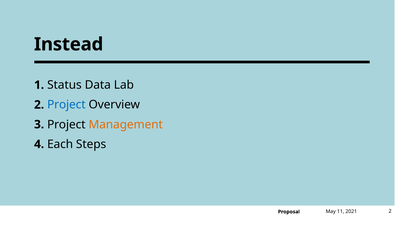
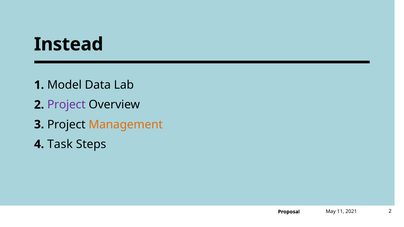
Status: Status -> Model (64, 85)
Project colour: blue -> purple (66, 105)
Each: Each -> Task (60, 144)
